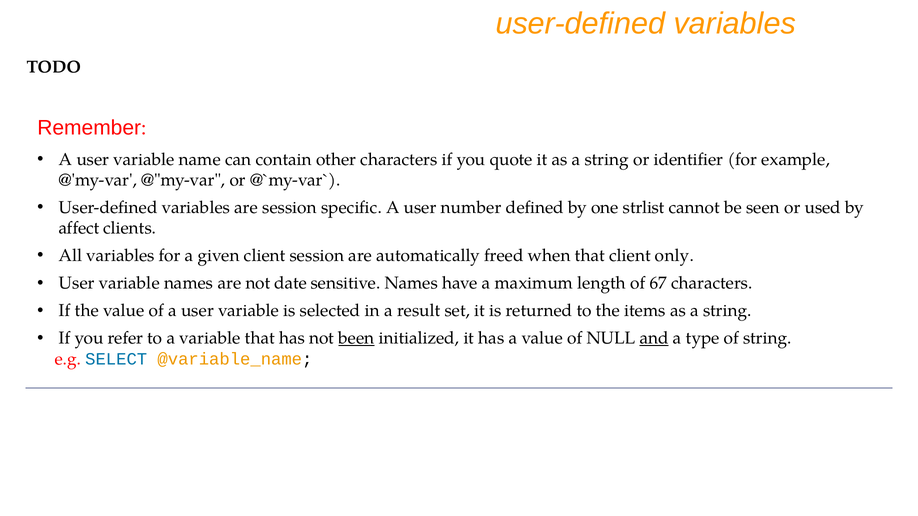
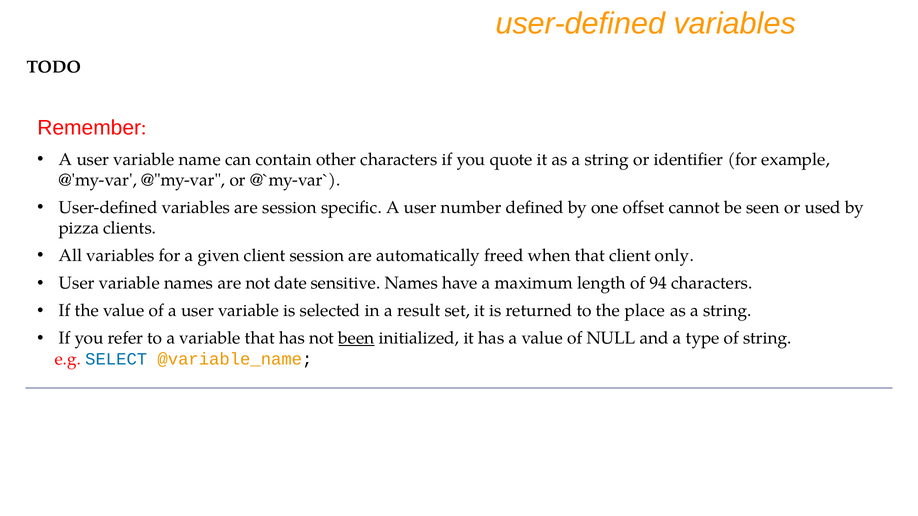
strlist: strlist -> offset (644, 208)
affect: affect -> pizza (79, 228)
67: 67 -> 94 (658, 283)
items: items -> place (645, 311)
and underline: present -> none (654, 339)
